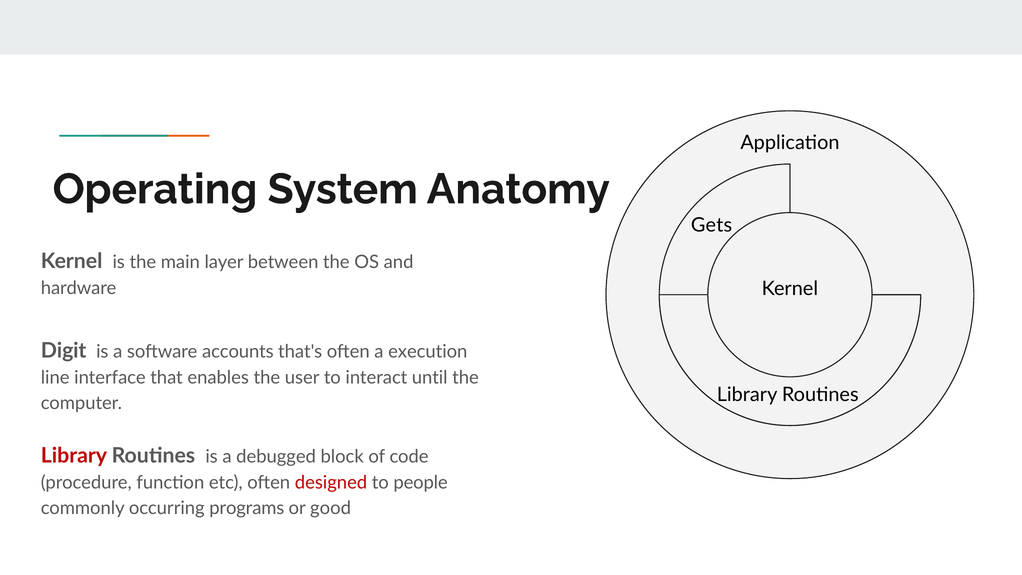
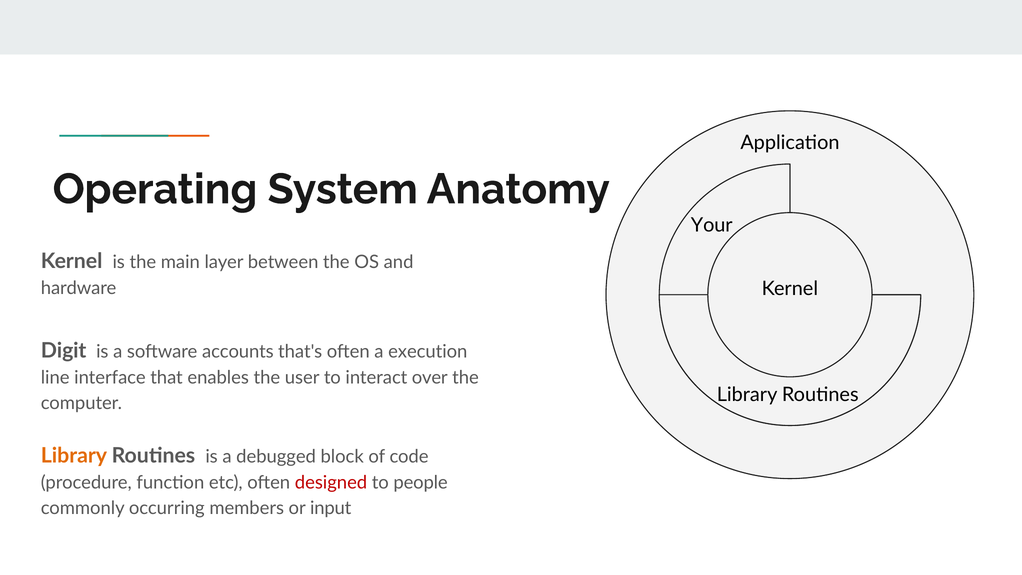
Gets: Gets -> Your (712, 225)
until: until -> over (430, 378)
Library colour: red -> orange (74, 456)
programs: programs -> members (247, 508)
good: good -> input (331, 508)
